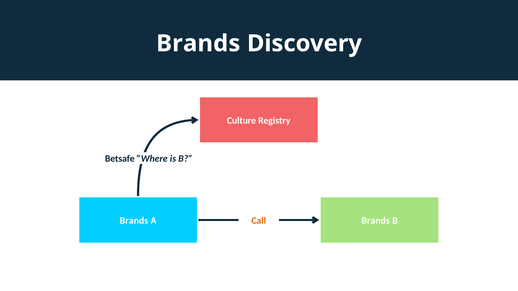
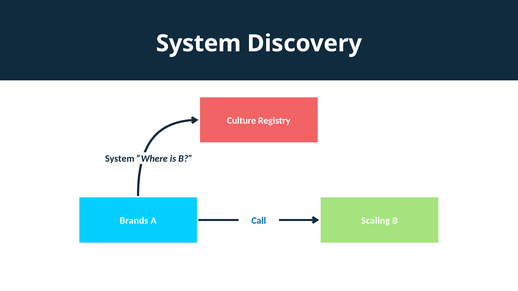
Brands: Brands -> System (198, 44)
Betsafe: Betsafe -> System (120, 159)
Call colour: orange -> blue (259, 221)
A Brands: Brands -> Scaling (376, 221)
